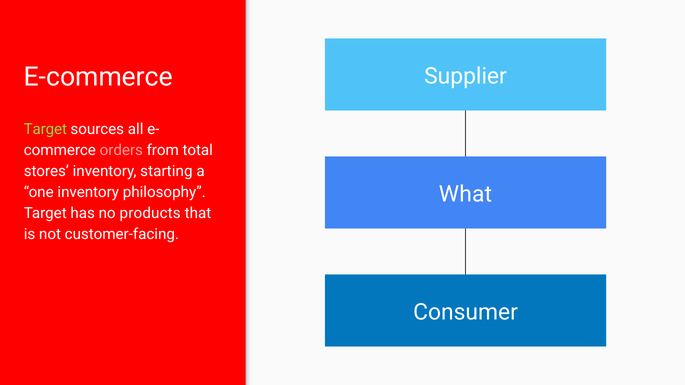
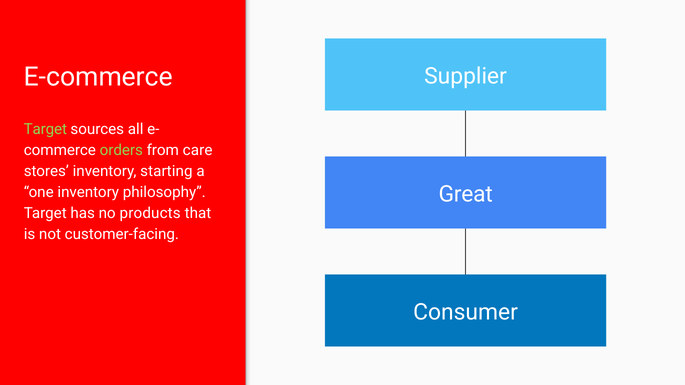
orders colour: pink -> light green (121, 151)
total: total -> care (198, 151)
What: What -> Great (466, 194)
